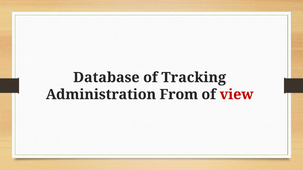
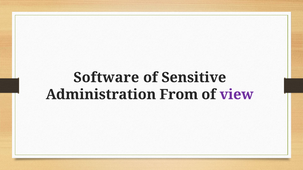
Database: Database -> Software (106, 78)
Tracking: Tracking -> Sensitive (194, 78)
view colour: red -> purple (237, 95)
